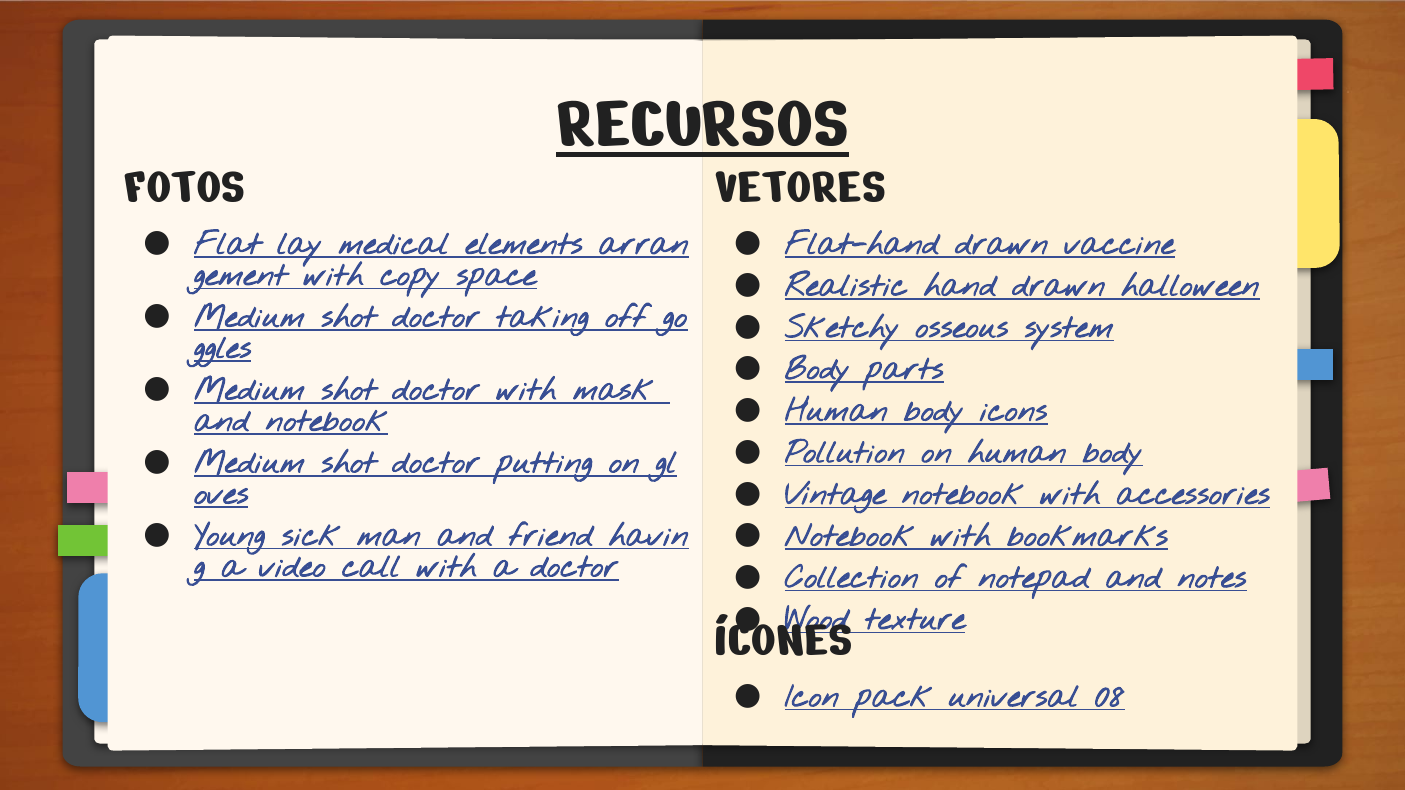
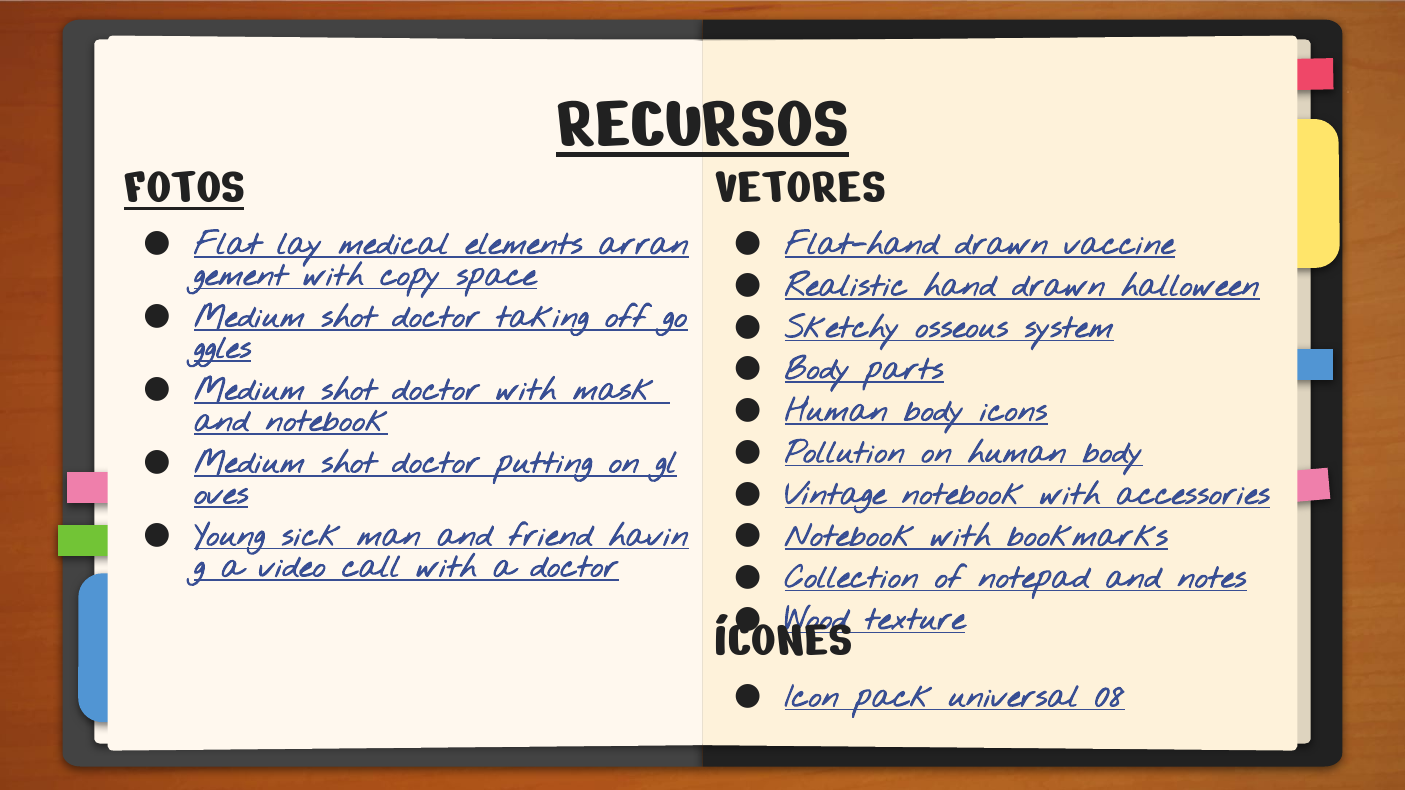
FOTOS underline: none -> present (184, 186)
